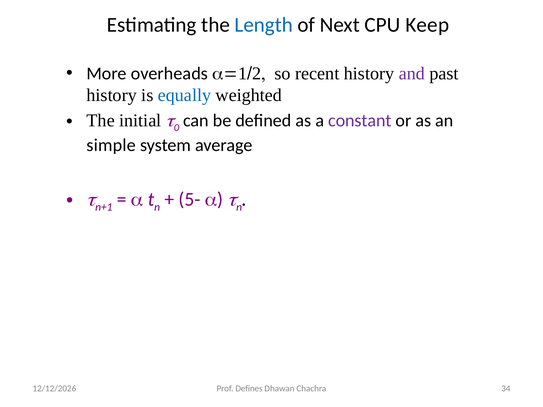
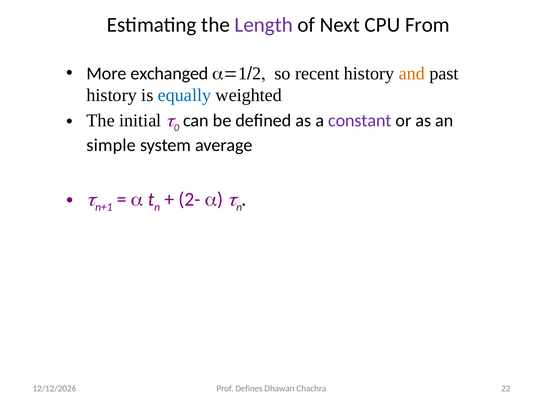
Length colour: blue -> purple (264, 25)
Keep: Keep -> From (427, 25)
overheads: overheads -> exchanged (169, 74)
and colour: purple -> orange (412, 74)
5-: 5- -> 2- (190, 200)
34: 34 -> 22 (506, 389)
